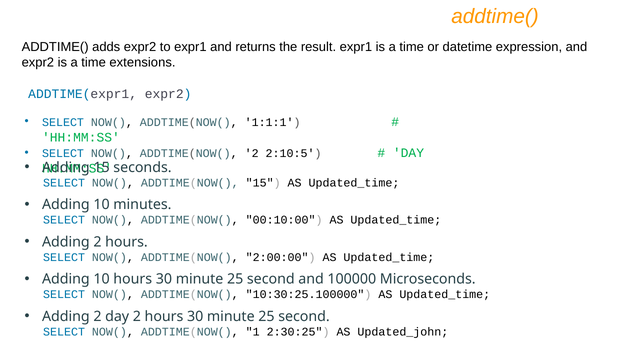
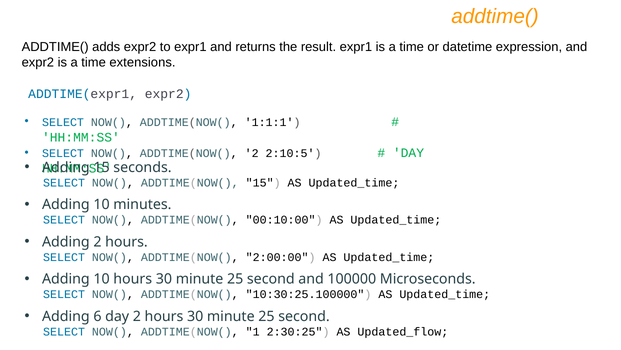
2: 2 -> 6 (97, 316)
Updated_john: Updated_john -> Updated_flow (403, 331)
